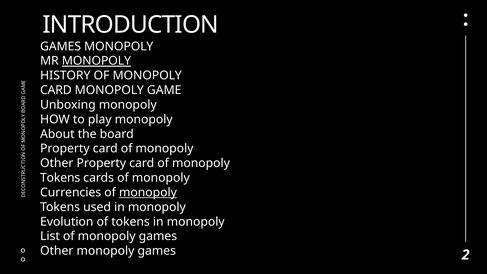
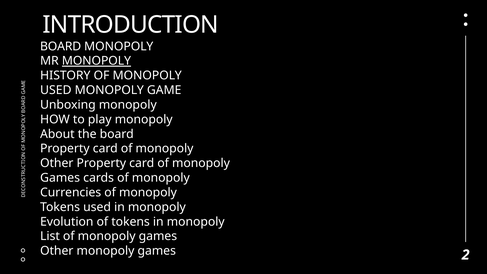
GAMES: GAMES -> BOARD (61, 46)
CARD: CARD -> USED (56, 90)
Tokens: Tokens -> Games (60, 178)
monopoly underline: present -> none (148, 192)
